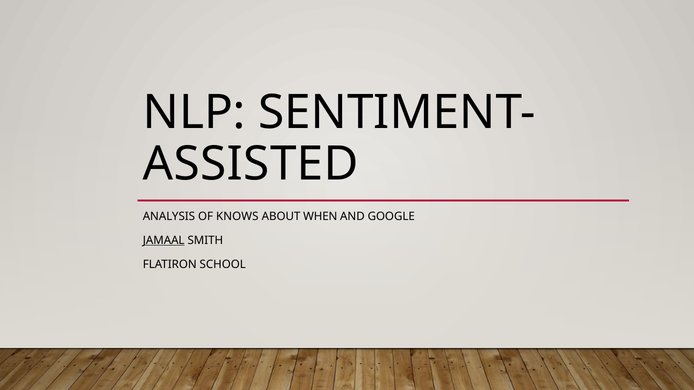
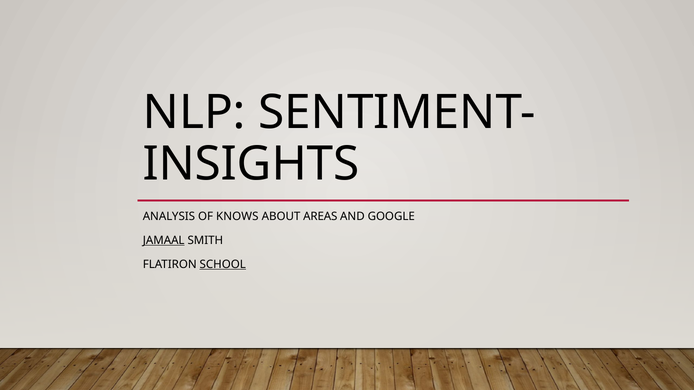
ASSISTED: ASSISTED -> INSIGHTS (251, 164)
WHEN: WHEN -> AREAS (320, 217)
SCHOOL underline: none -> present (223, 264)
